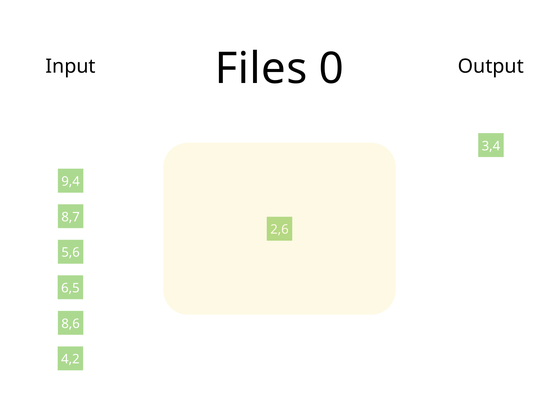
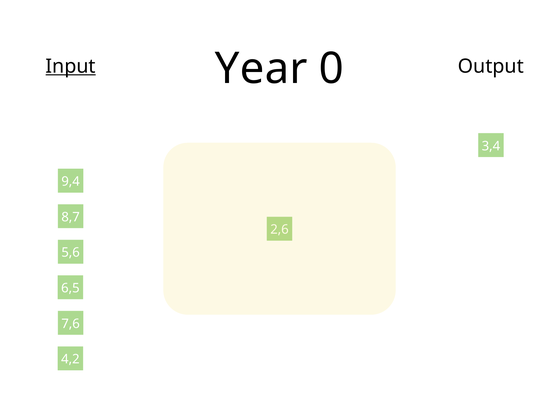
Files: Files -> Year (261, 69)
Input underline: none -> present (71, 66)
8,6: 8,6 -> 7,6 (71, 323)
